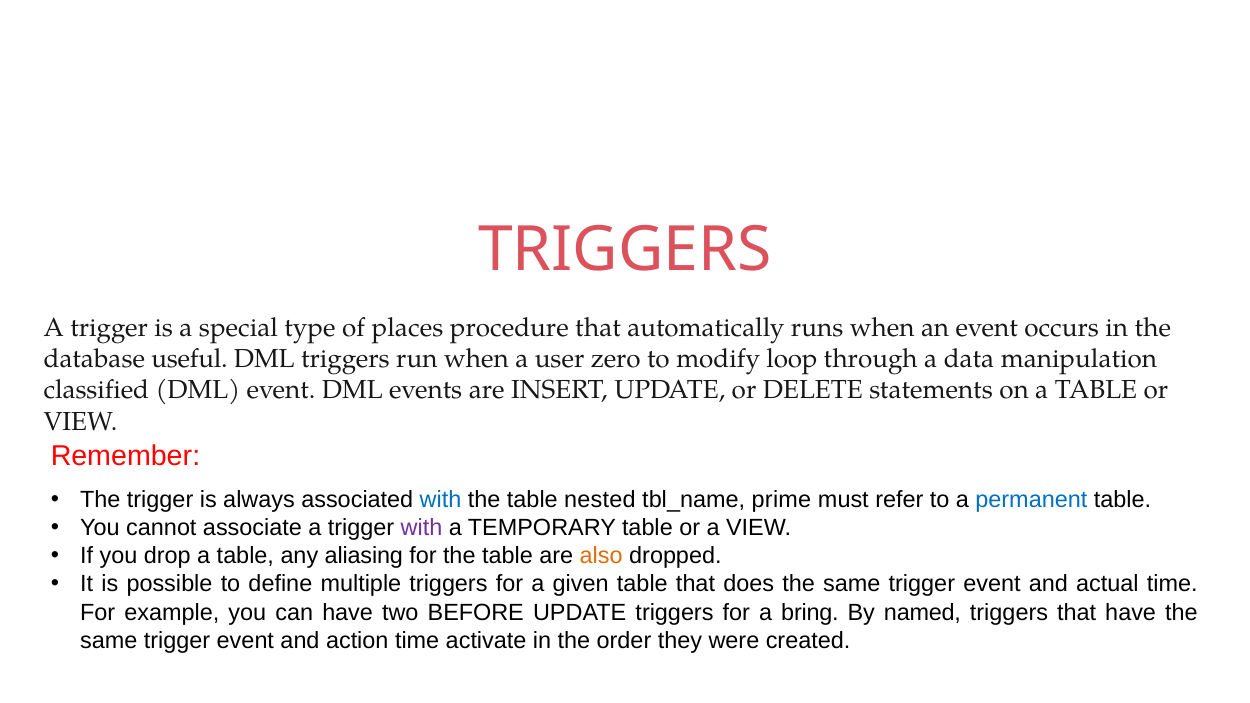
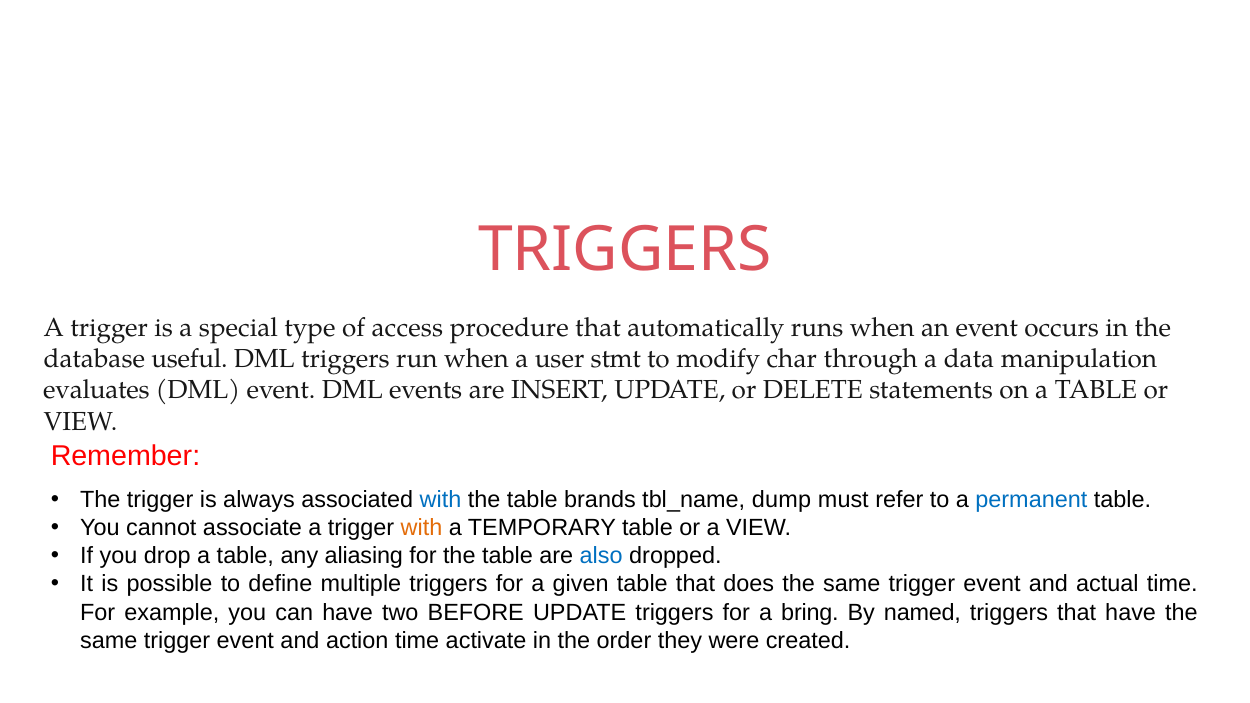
places: places -> access (407, 328)
zero: zero -> stmt (616, 359)
loop: loop -> char (792, 359)
classified: classified -> evaluates (96, 390)
nested: nested -> brands (600, 500)
prime: prime -> dump (781, 500)
with colour: purple -> orange (422, 528)
also colour: orange -> blue (601, 556)
